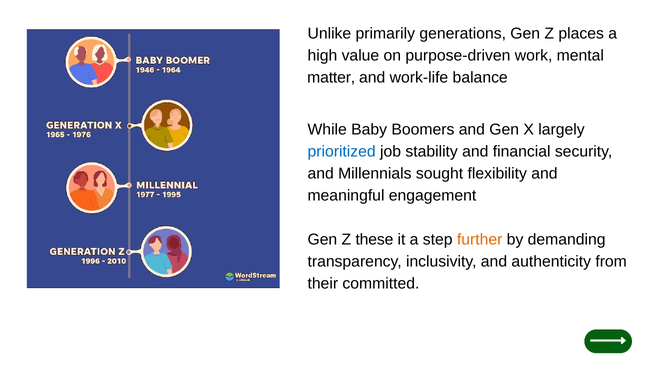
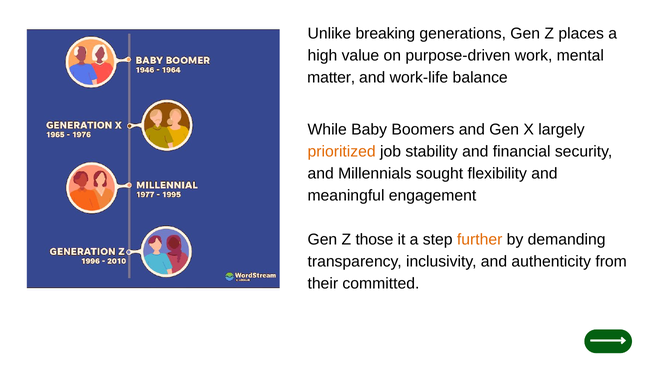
primarily: primarily -> breaking (385, 34)
prioritized colour: blue -> orange (342, 151)
these: these -> those (374, 239)
